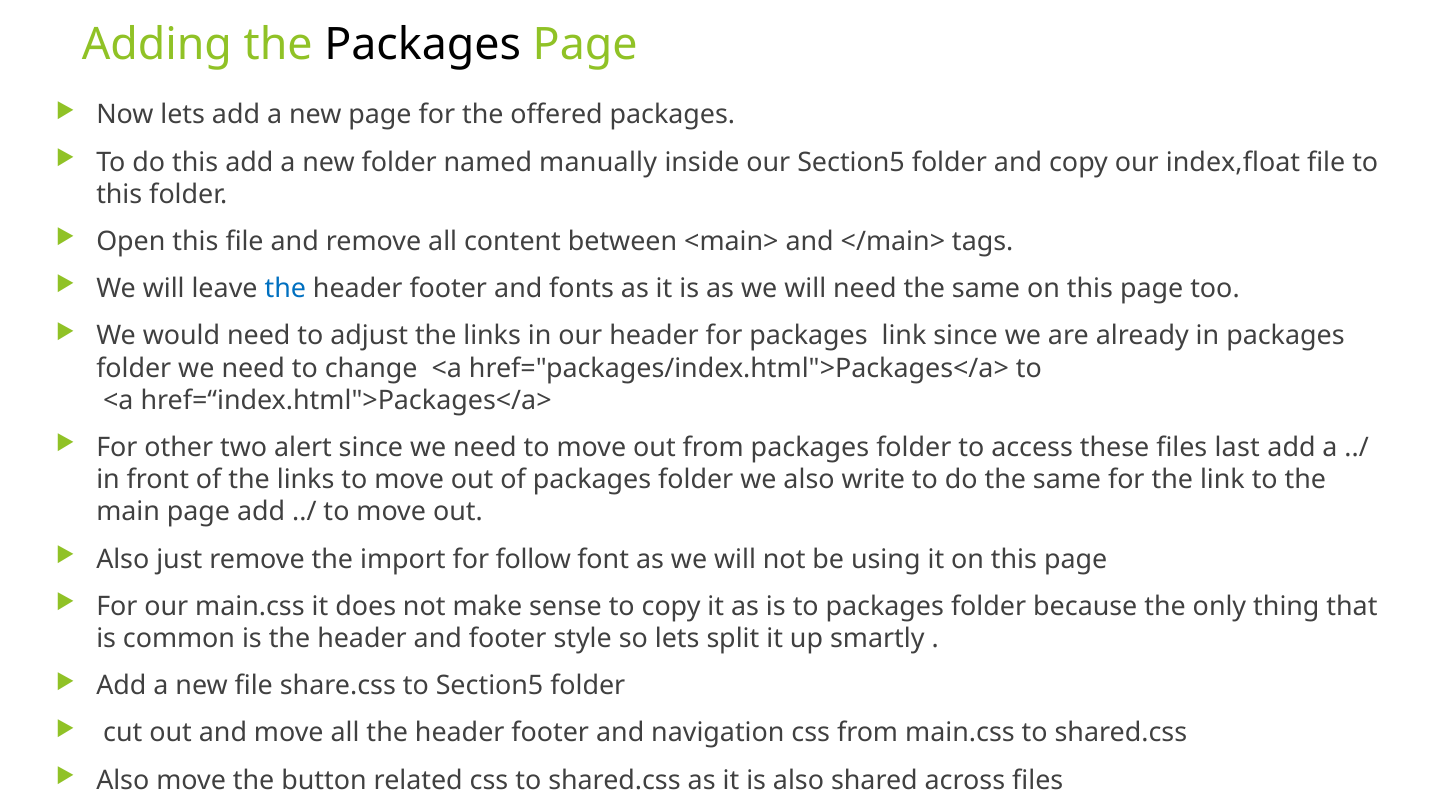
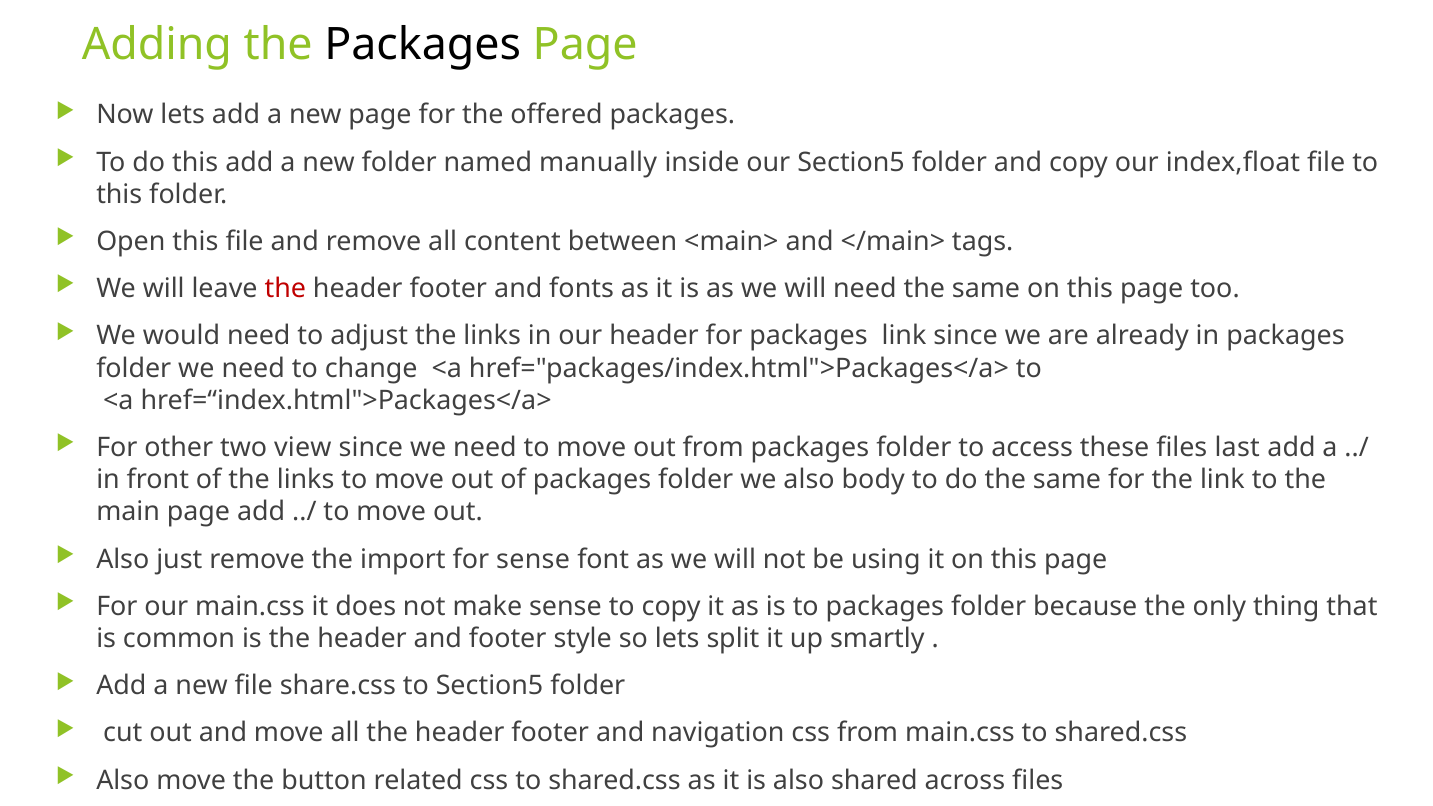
the colour: blue -> red (285, 289)
alert: alert -> view (303, 448)
write: write -> body (873, 480)
for follow: follow -> sense (533, 559)
